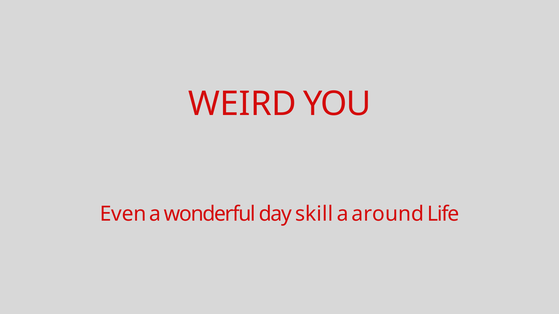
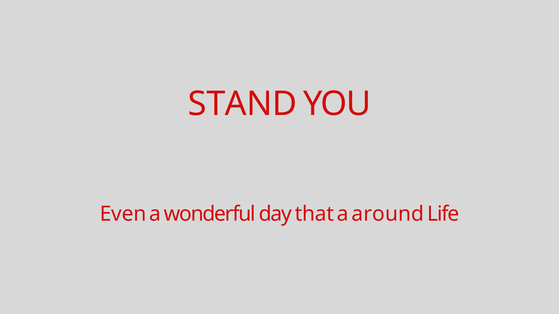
WEIRD: WEIRD -> STAND (242, 104)
skill: skill -> that (314, 214)
